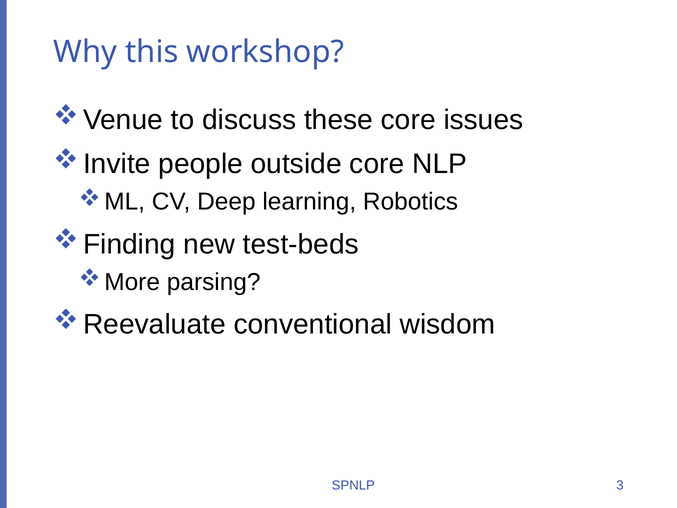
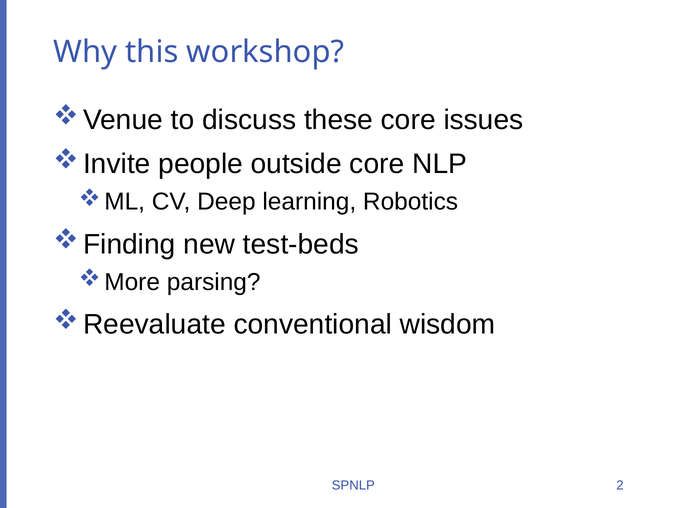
3: 3 -> 2 (620, 485)
